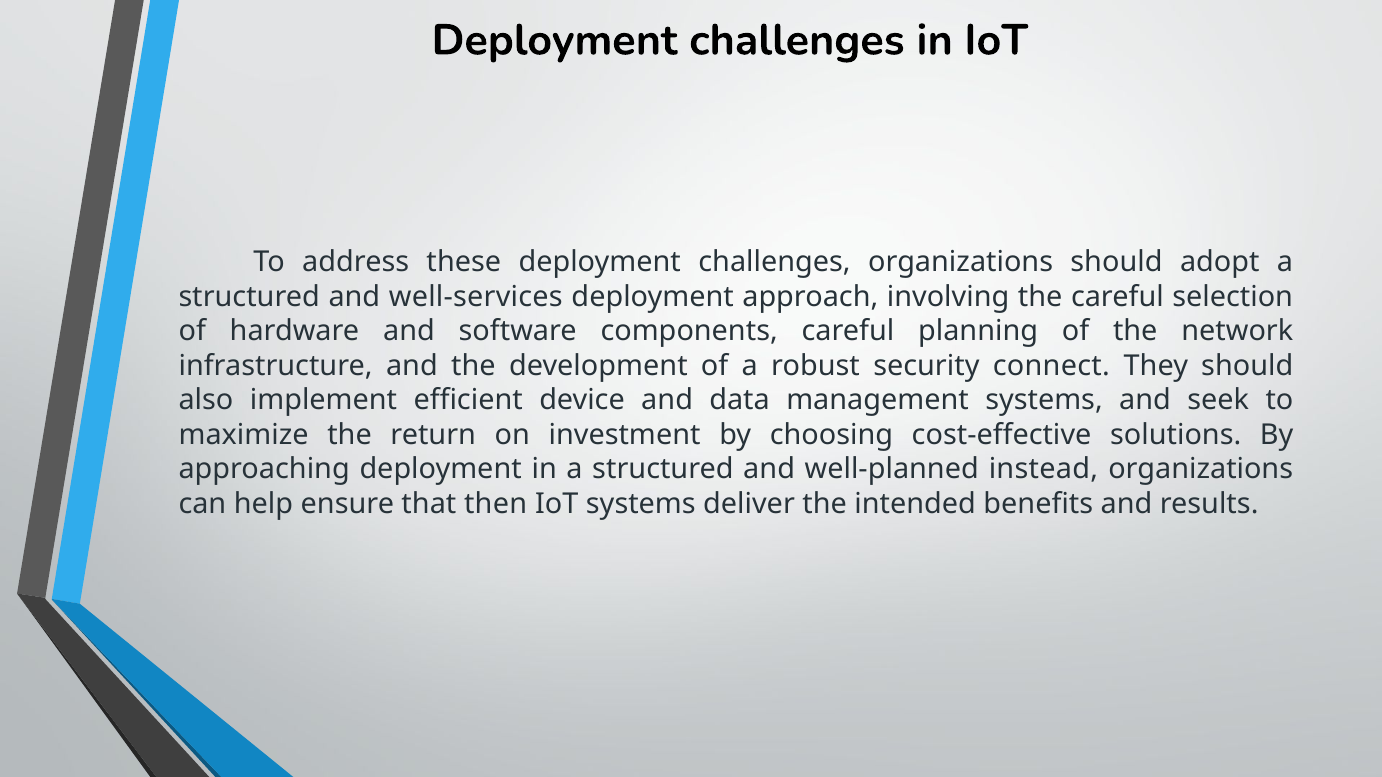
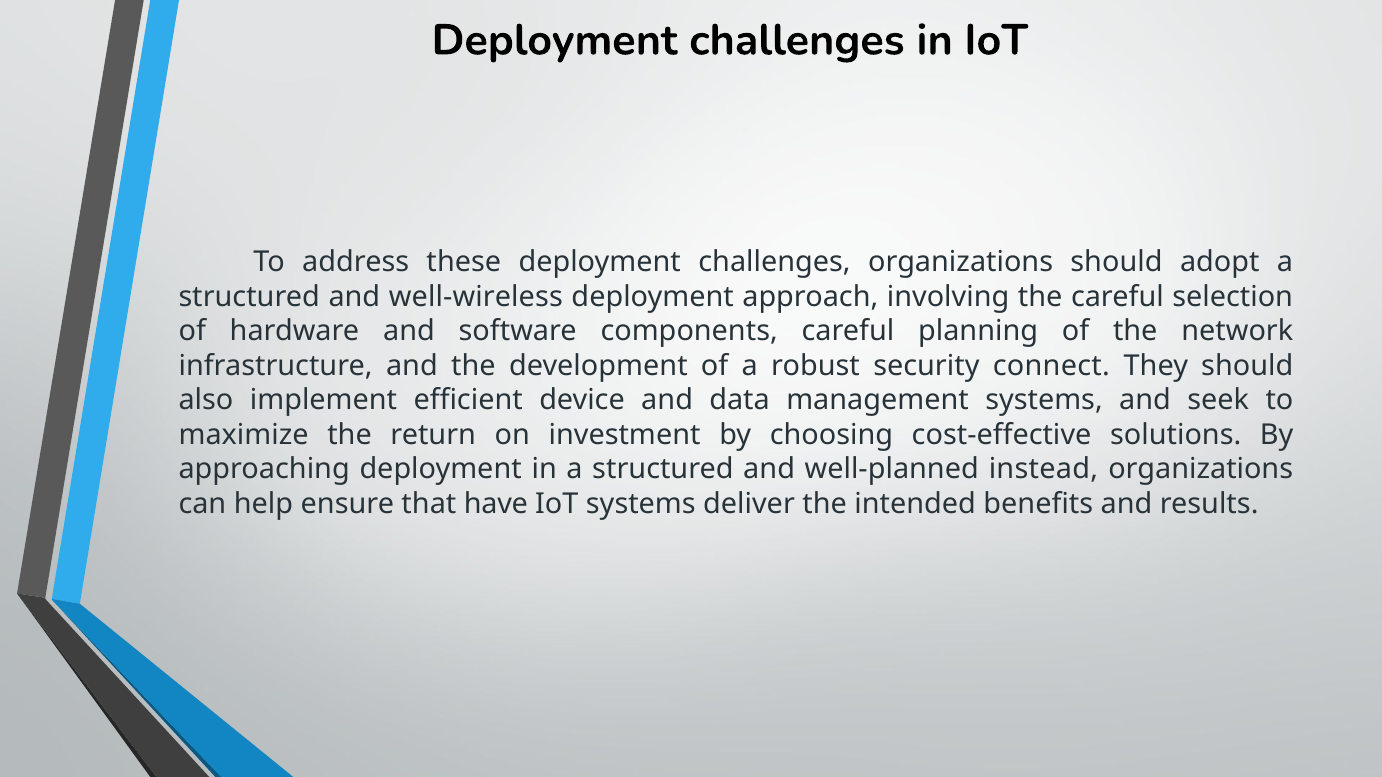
well-services: well-services -> well-wireless (476, 297)
then: then -> have (496, 504)
